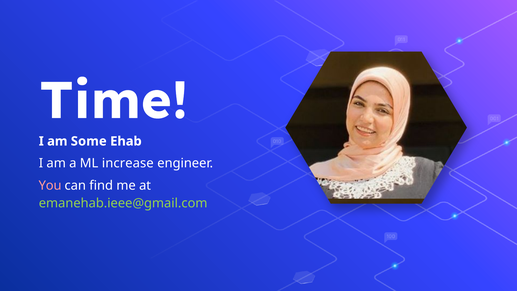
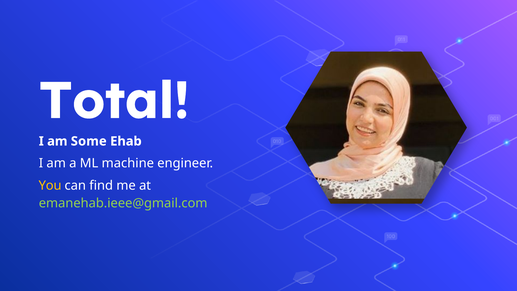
Time: Time -> Total (114, 101)
increase: increase -> machine (128, 163)
You colour: pink -> yellow (50, 185)
